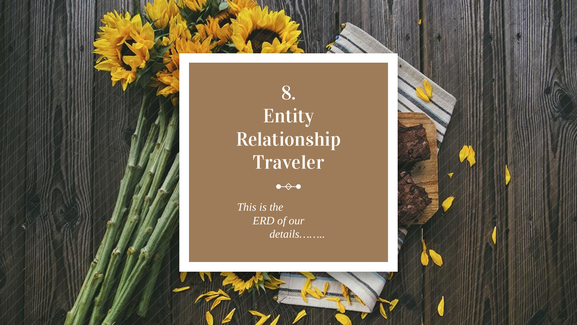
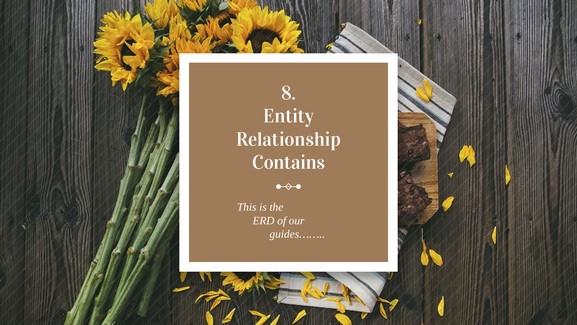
Traveler: Traveler -> Contains (289, 162)
details……: details…… -> guides…… (297, 234)
